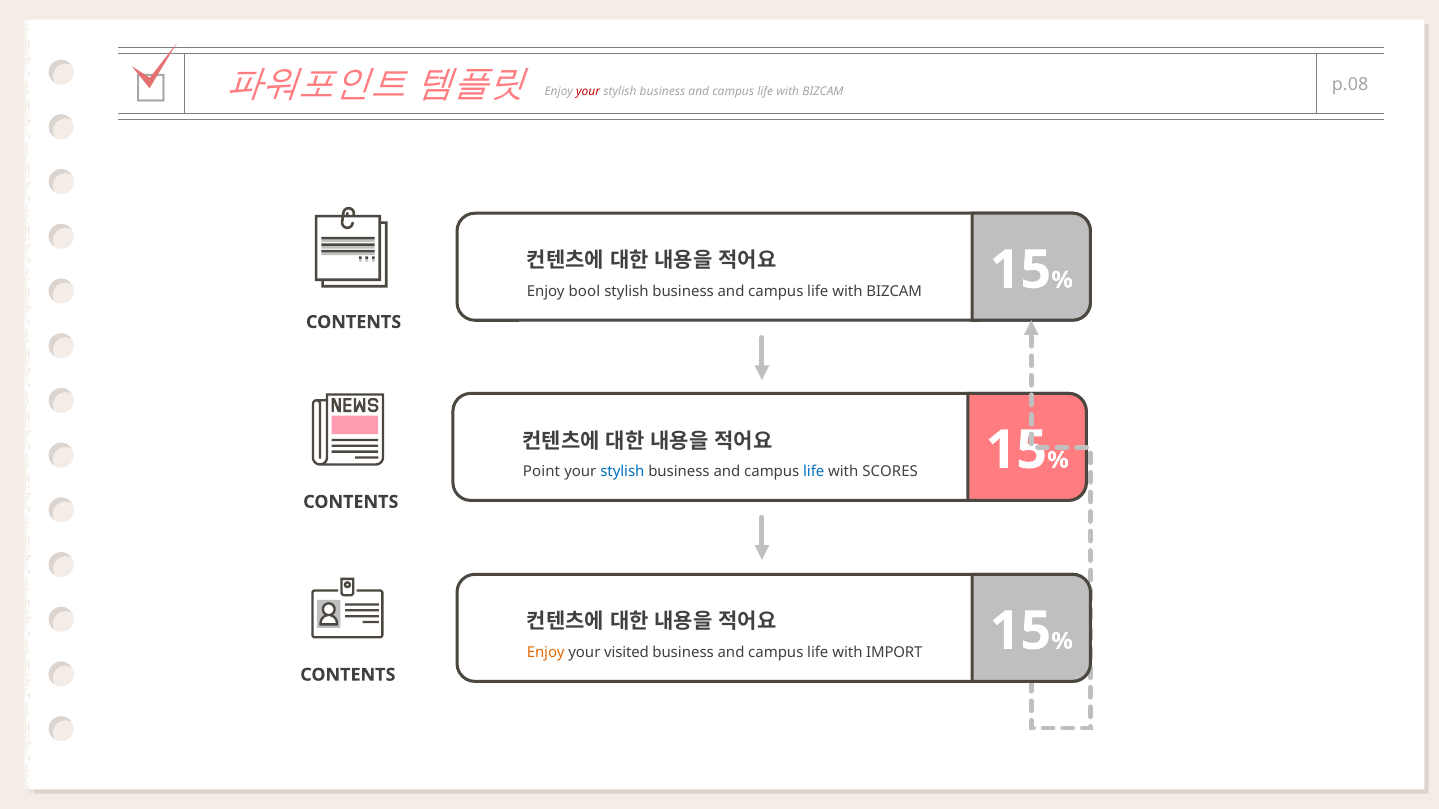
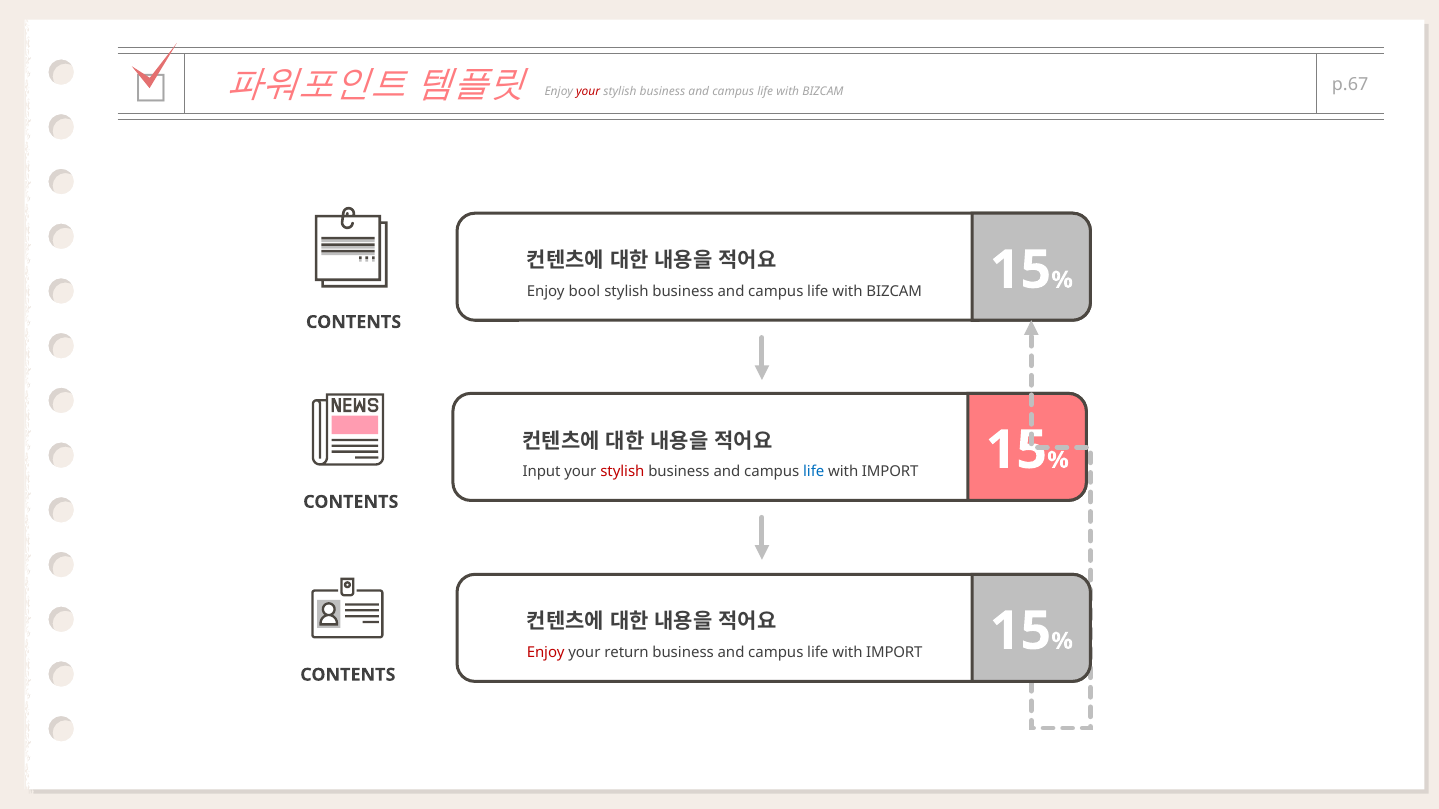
p.08: p.08 -> p.67 (1350, 85)
Point: Point -> Input (542, 472)
stylish colour: blue -> red (622, 472)
SCORES: SCORES -> IMPORT (890, 472)
Enjoy colour: orange -> red (546, 653)
visited: visited -> return (627, 653)
